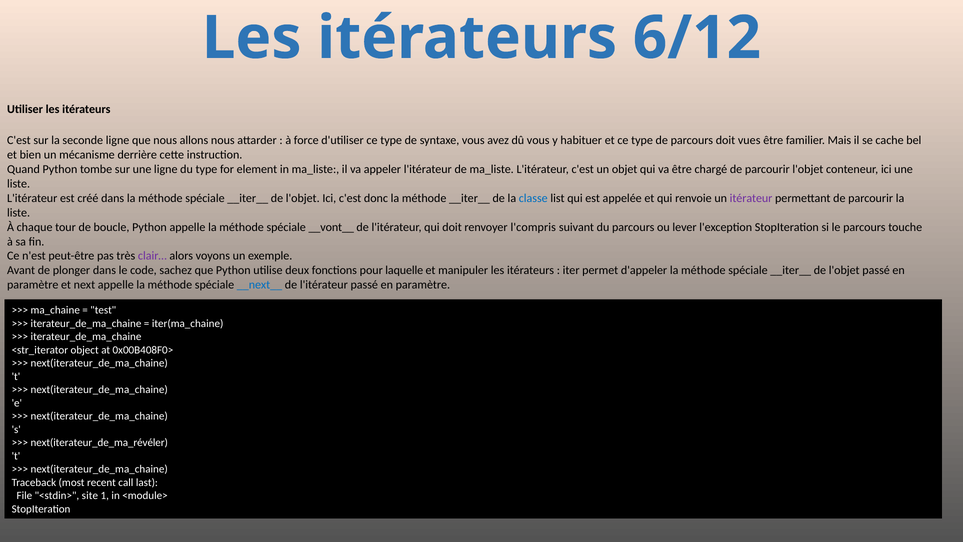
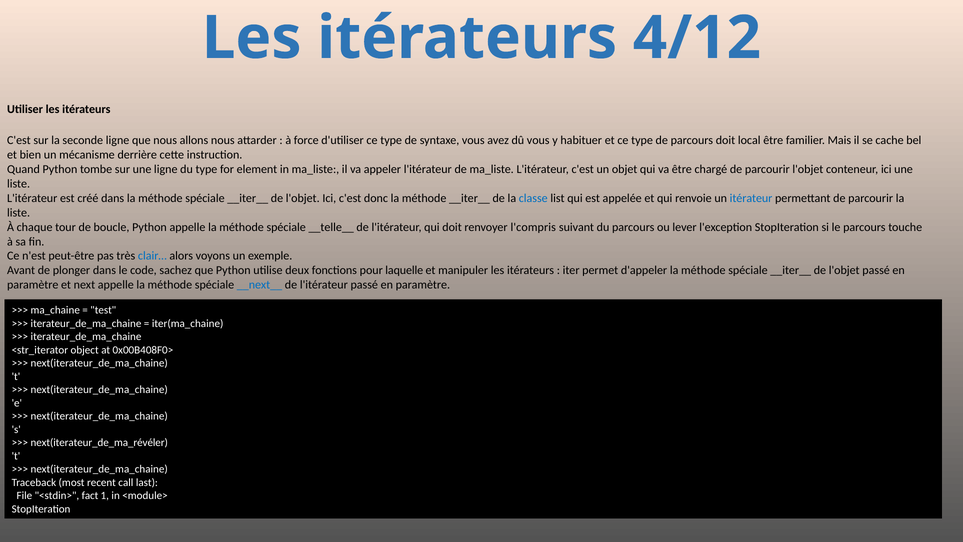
6/12: 6/12 -> 4/12 (697, 38)
vues: vues -> local (749, 140)
itérateur colour: purple -> blue (751, 198)
__vont__: __vont__ -> __telle__ (331, 227)
clair… colour: purple -> blue (152, 256)
site: site -> fact (90, 496)
